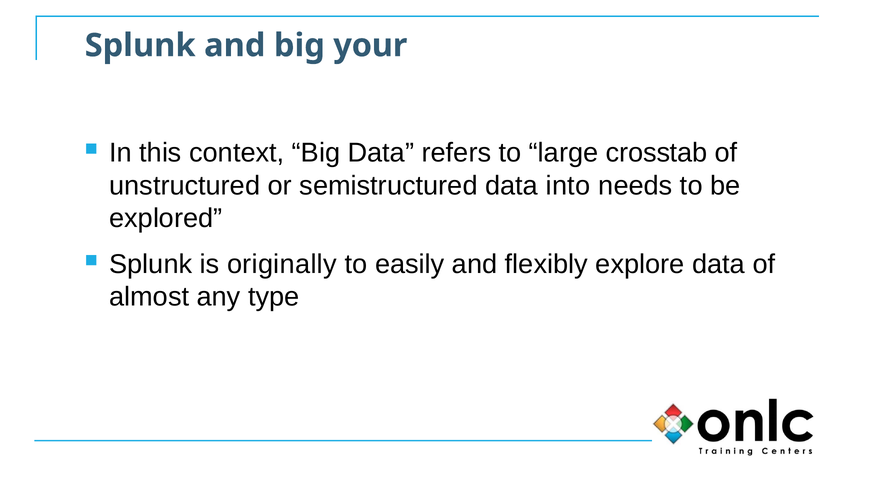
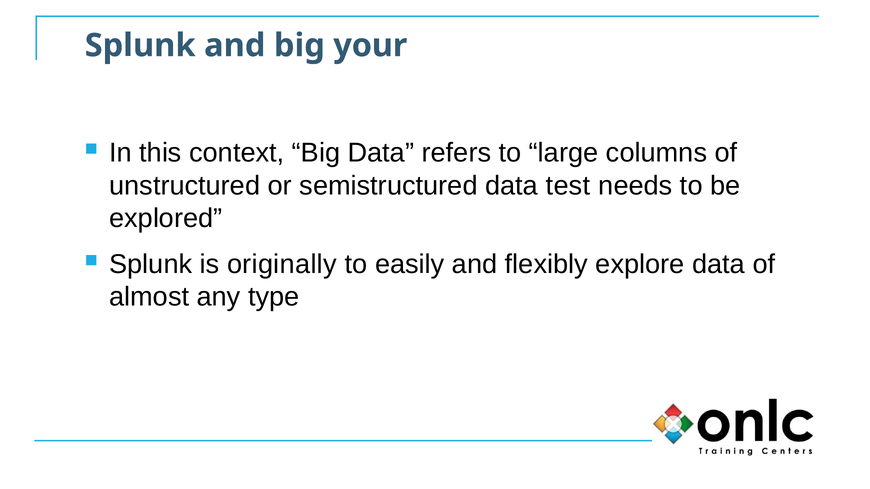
crosstab: crosstab -> columns (657, 153)
into: into -> test (568, 186)
